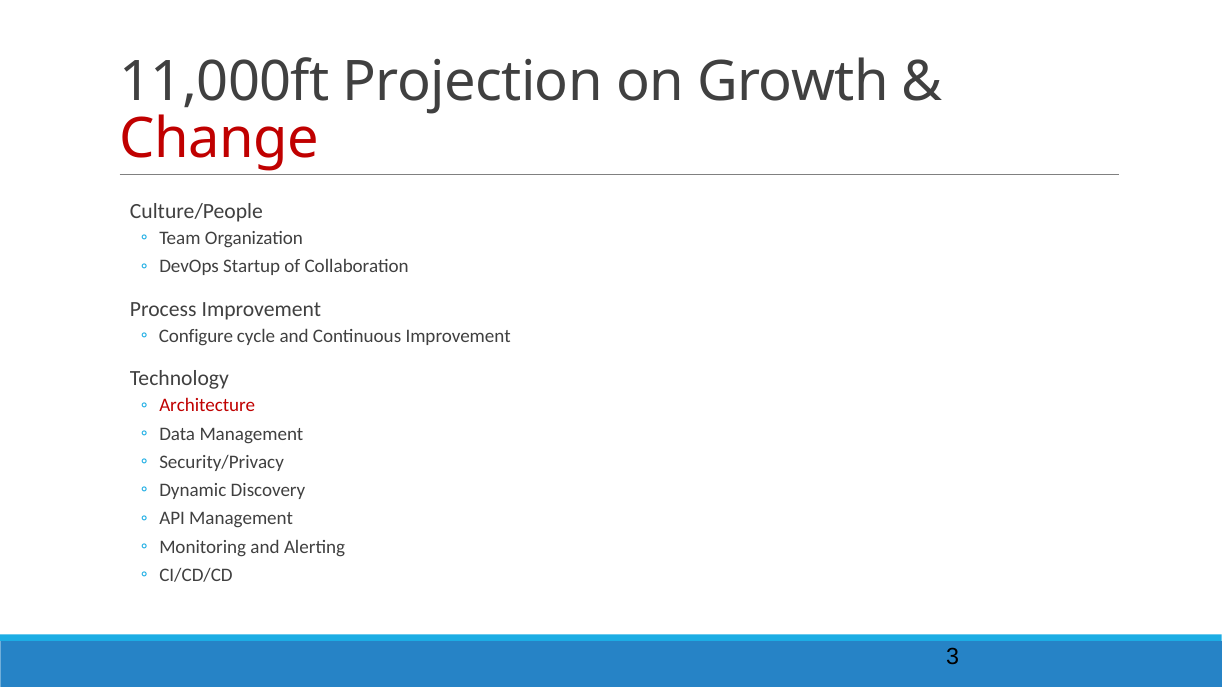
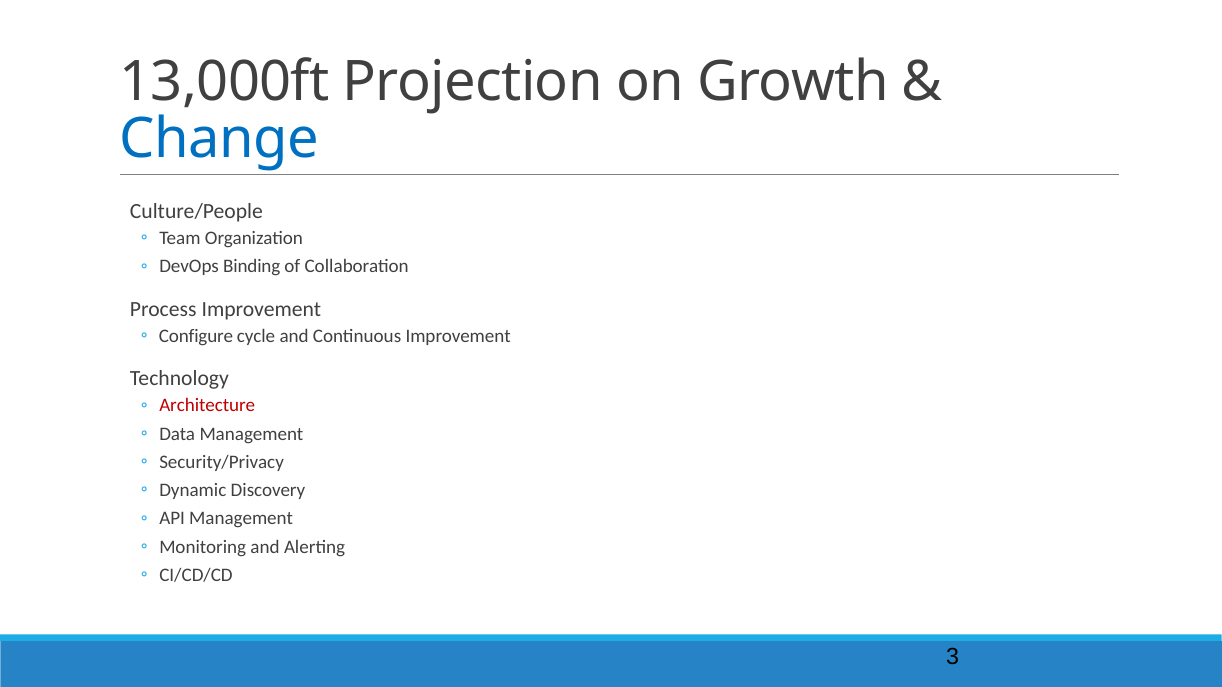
11,000ft: 11,000ft -> 13,000ft (225, 82)
Change colour: red -> blue (219, 140)
Startup: Startup -> Binding (252, 267)
